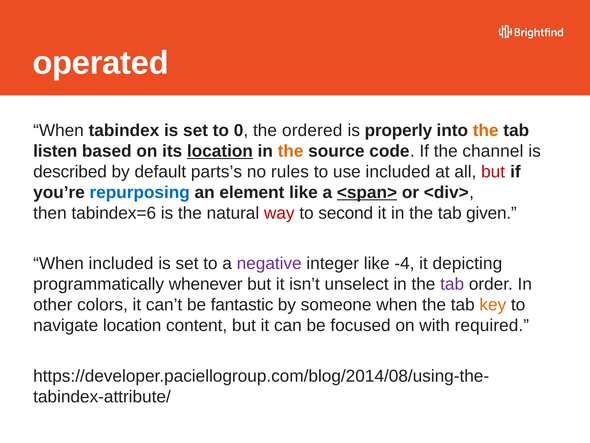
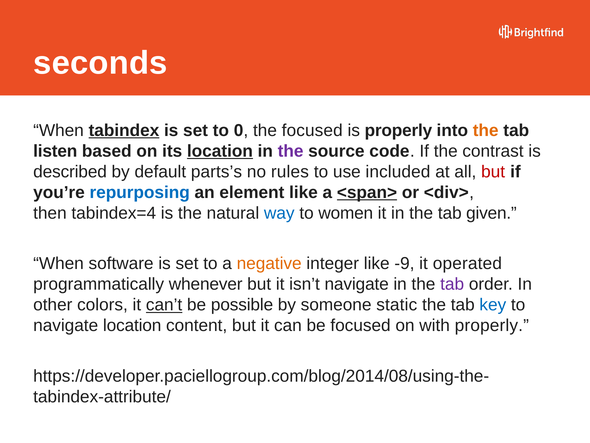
operated: operated -> seconds (100, 63)
tabindex underline: none -> present (124, 130)
the ordered: ordered -> focused (312, 130)
the colour: orange -> purple (291, 151)
channel: channel -> contrast (493, 151)
tabindex=6: tabindex=6 -> tabindex=4 (114, 213)
way colour: red -> blue (279, 213)
second: second -> women (346, 213)
When included: included -> software (121, 263)
negative colour: purple -> orange (269, 263)
-4: -4 -> -9 (404, 263)
depicting: depicting -> operated (467, 263)
isn’t unselect: unselect -> navigate (357, 284)
can’t underline: none -> present (164, 305)
fantastic: fantastic -> possible (242, 305)
someone when: when -> static (397, 305)
key colour: orange -> blue (493, 305)
with required: required -> properly (492, 325)
